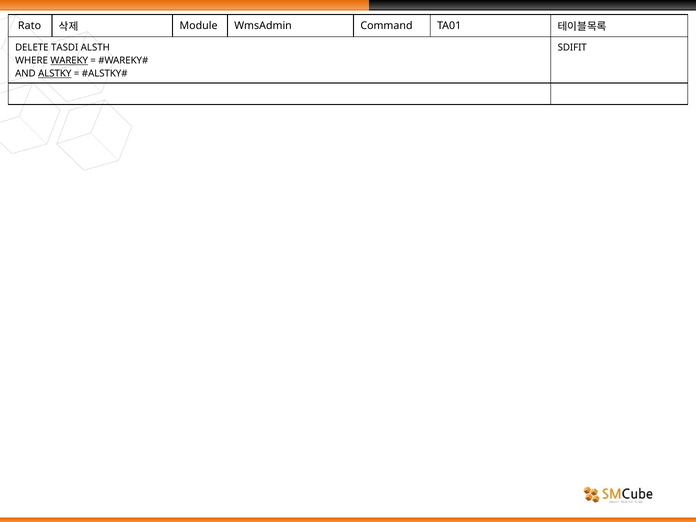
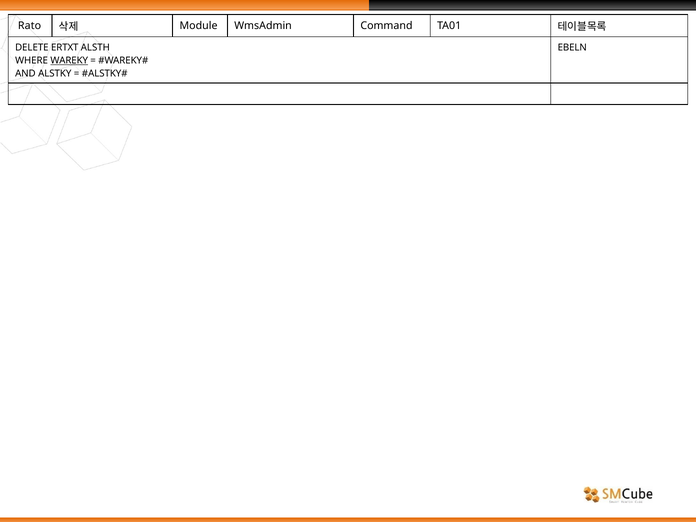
TASDI: TASDI -> ERTXT (65, 47)
SDIFIT: SDIFIT -> EBELN (572, 47)
ALSTKY underline: present -> none (55, 74)
